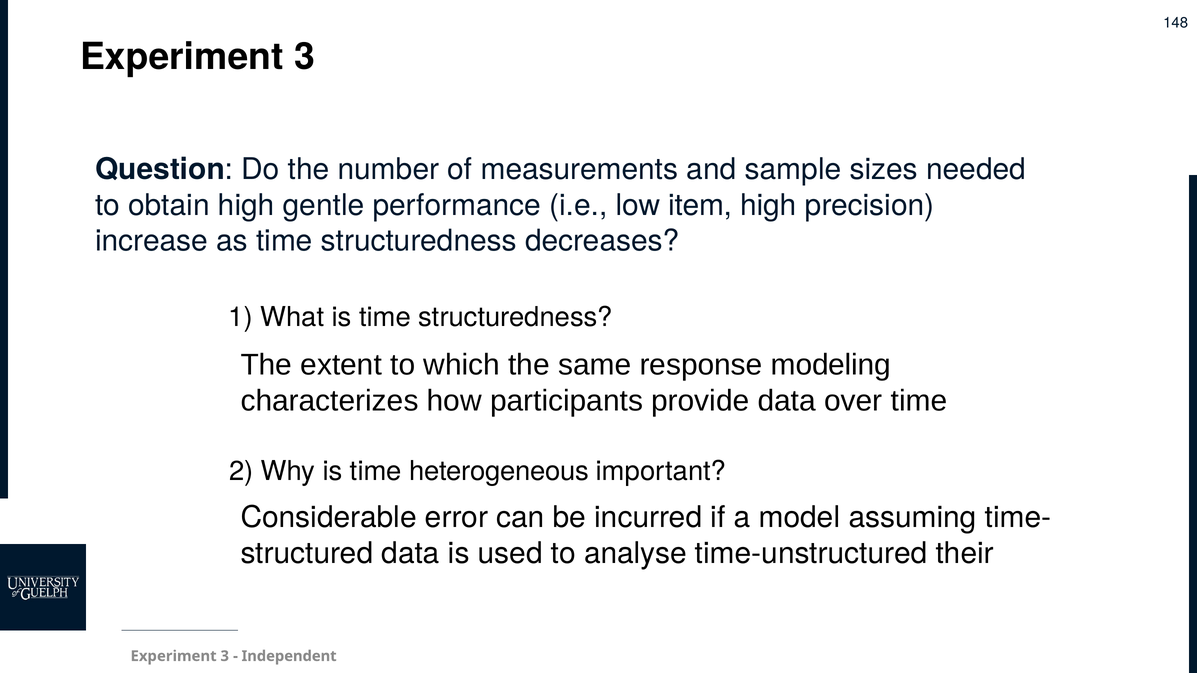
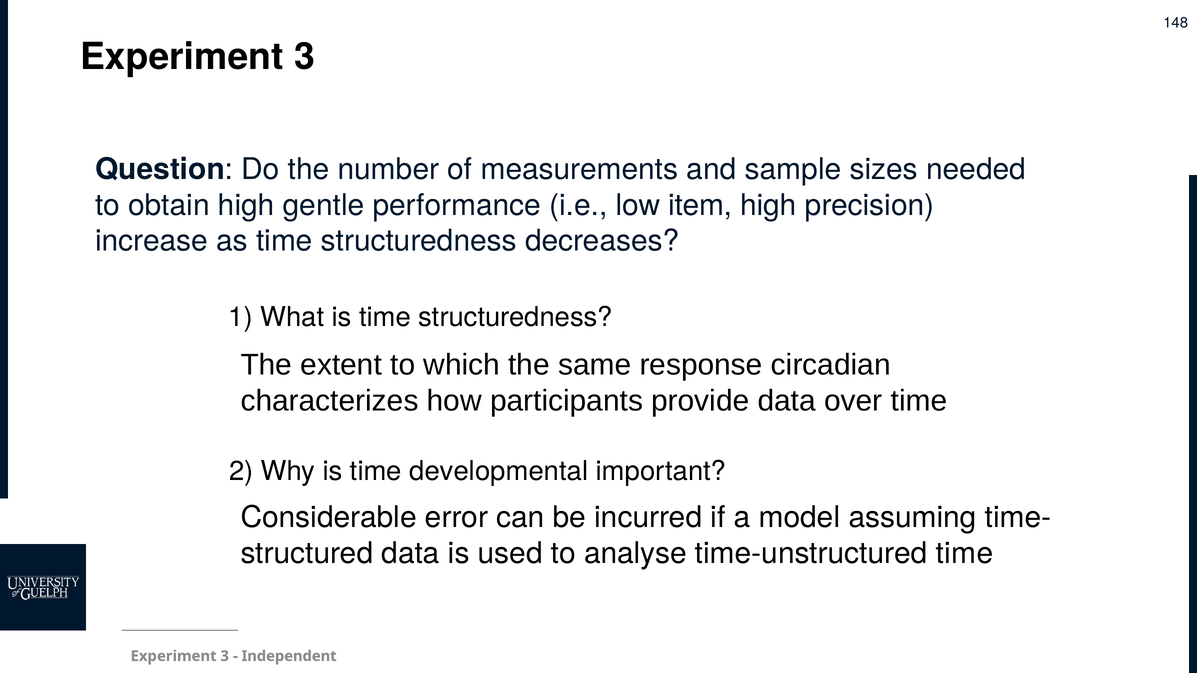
modeling: modeling -> circadian (831, 365)
heterogeneous: heterogeneous -> developmental (499, 471)
time-unstructured their: their -> time (965, 554)
